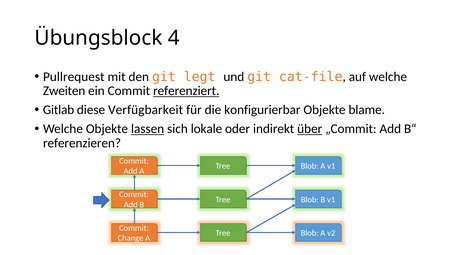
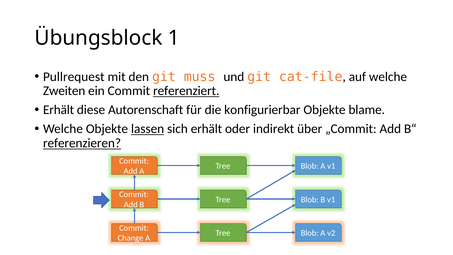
4: 4 -> 1 (174, 38)
legt: legt -> muss (200, 77)
Gitlab: Gitlab -> Erhält (59, 110)
Verfügbarkeit: Verfügbarkeit -> Autorenschaft (146, 110)
sich lokale: lokale -> erhält (206, 129)
über underline: present -> none (310, 129)
referenzieren underline: none -> present (82, 143)
